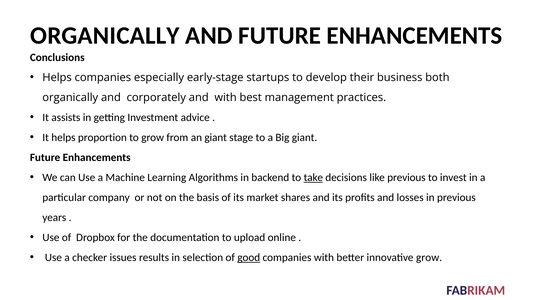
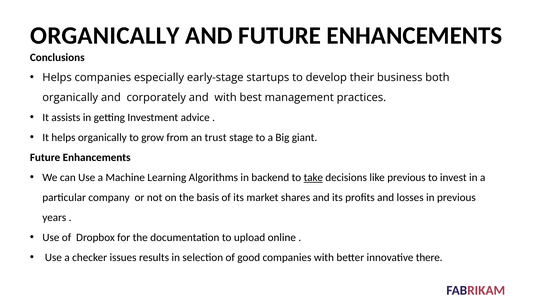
helps proportion: proportion -> organically (102, 138)
an giant: giant -> trust (216, 138)
good underline: present -> none (249, 257)
innovative grow: grow -> there (429, 257)
